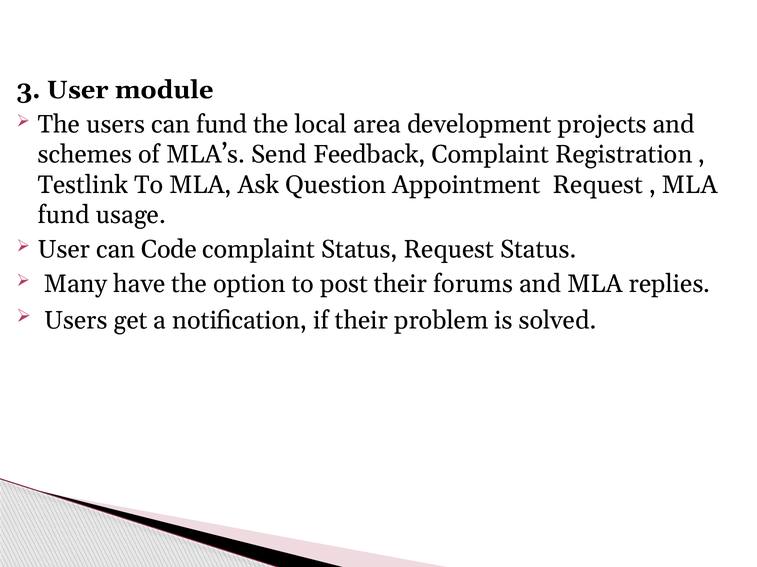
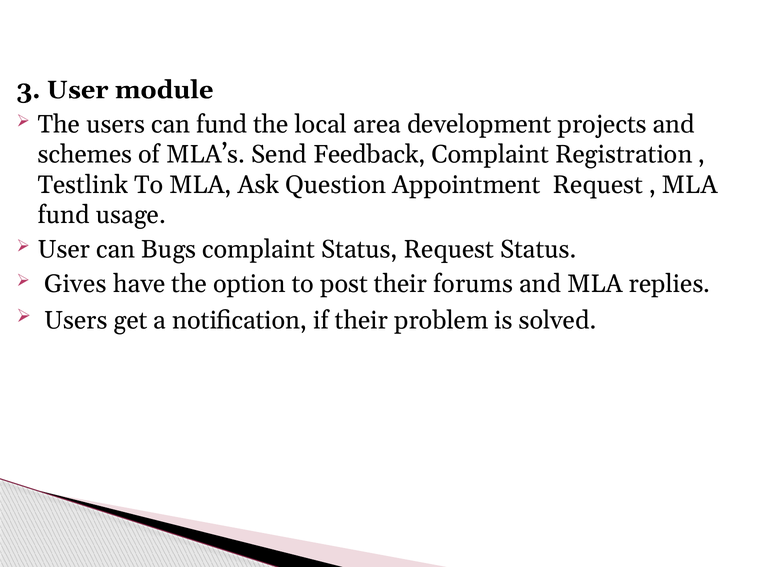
Code: Code -> Bugs (169, 250)
Many: Many -> Gives (75, 284)
